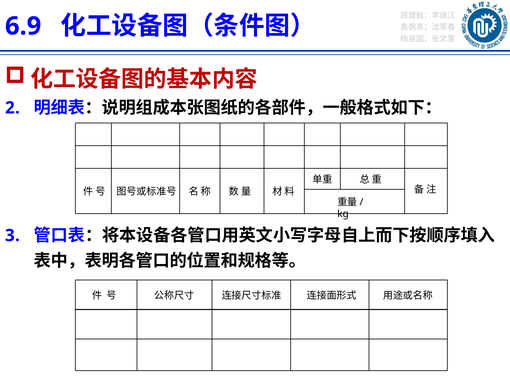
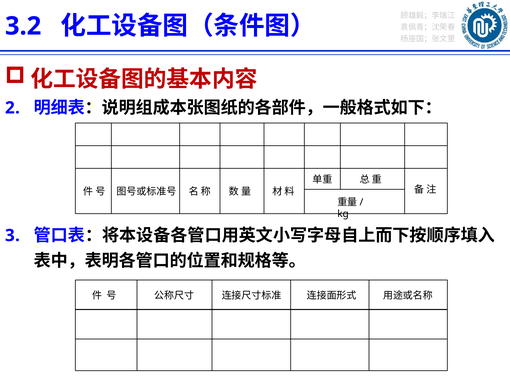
6.9: 6.9 -> 3.2 (23, 26)
